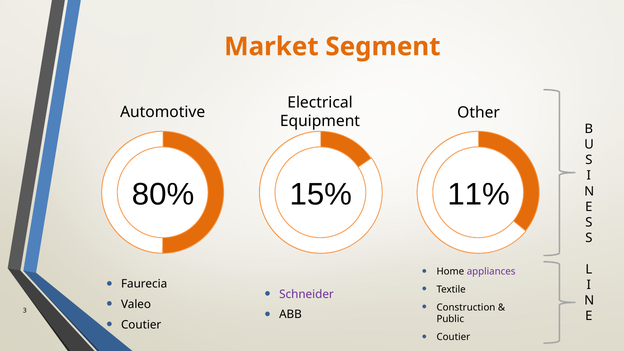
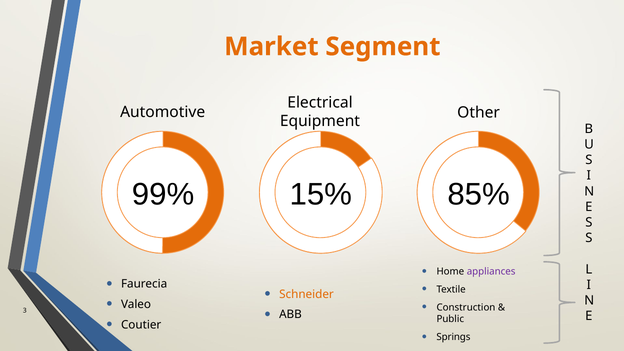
80%: 80% -> 99% (163, 194)
11%: 11% -> 85% (479, 194)
Schneider colour: purple -> orange (306, 294)
Coutier: Coutier -> Springs (453, 337)
